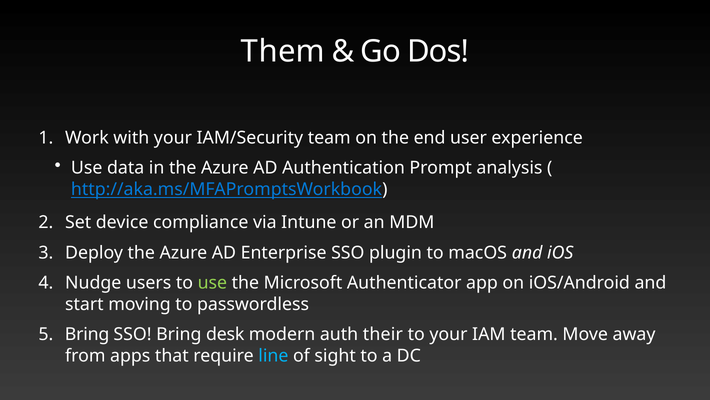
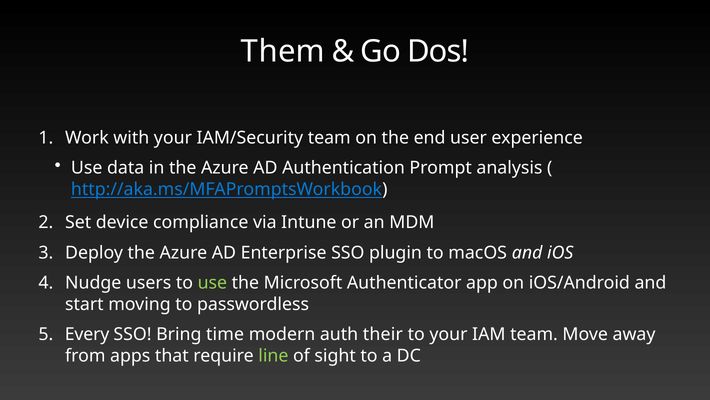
Bring: Bring -> Every (87, 334)
desk: desk -> time (225, 334)
line colour: light blue -> light green (273, 355)
